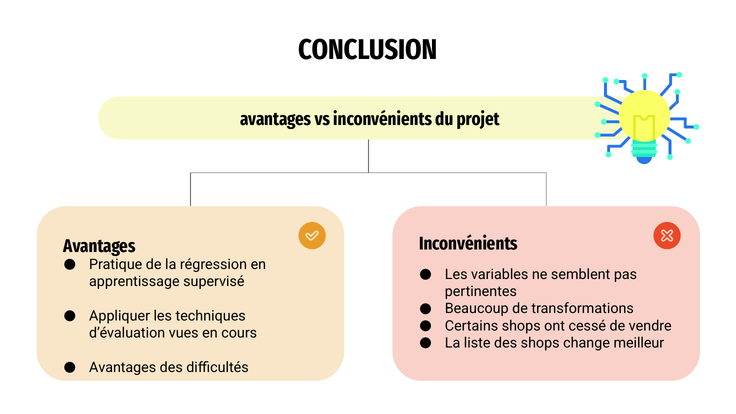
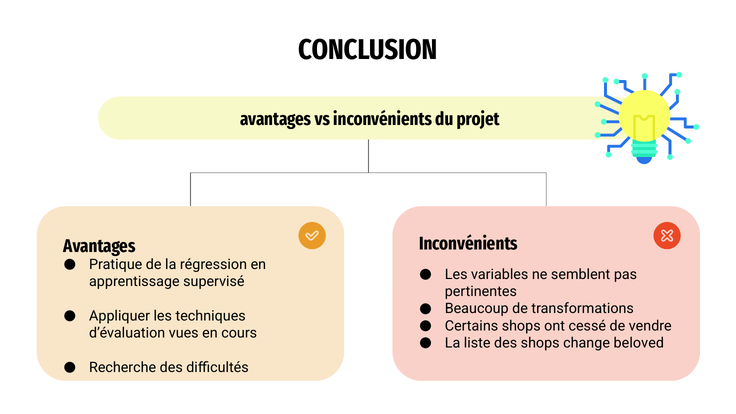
meilleur: meilleur -> beloved (639, 343)
Avantages: Avantages -> Recherche (123, 368)
